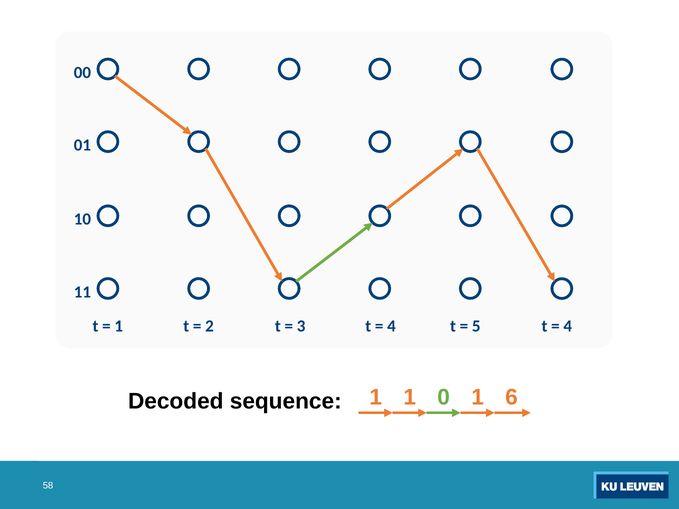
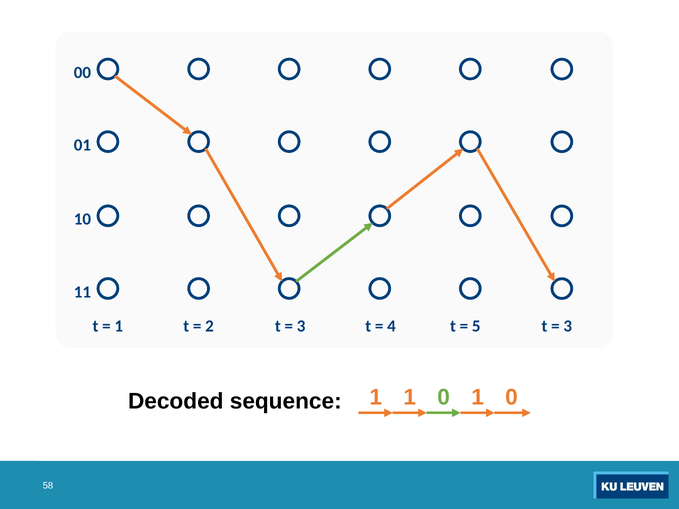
4: 4 -> 3 (568, 326)
sequence 1 6: 6 -> 0 (512, 398)
